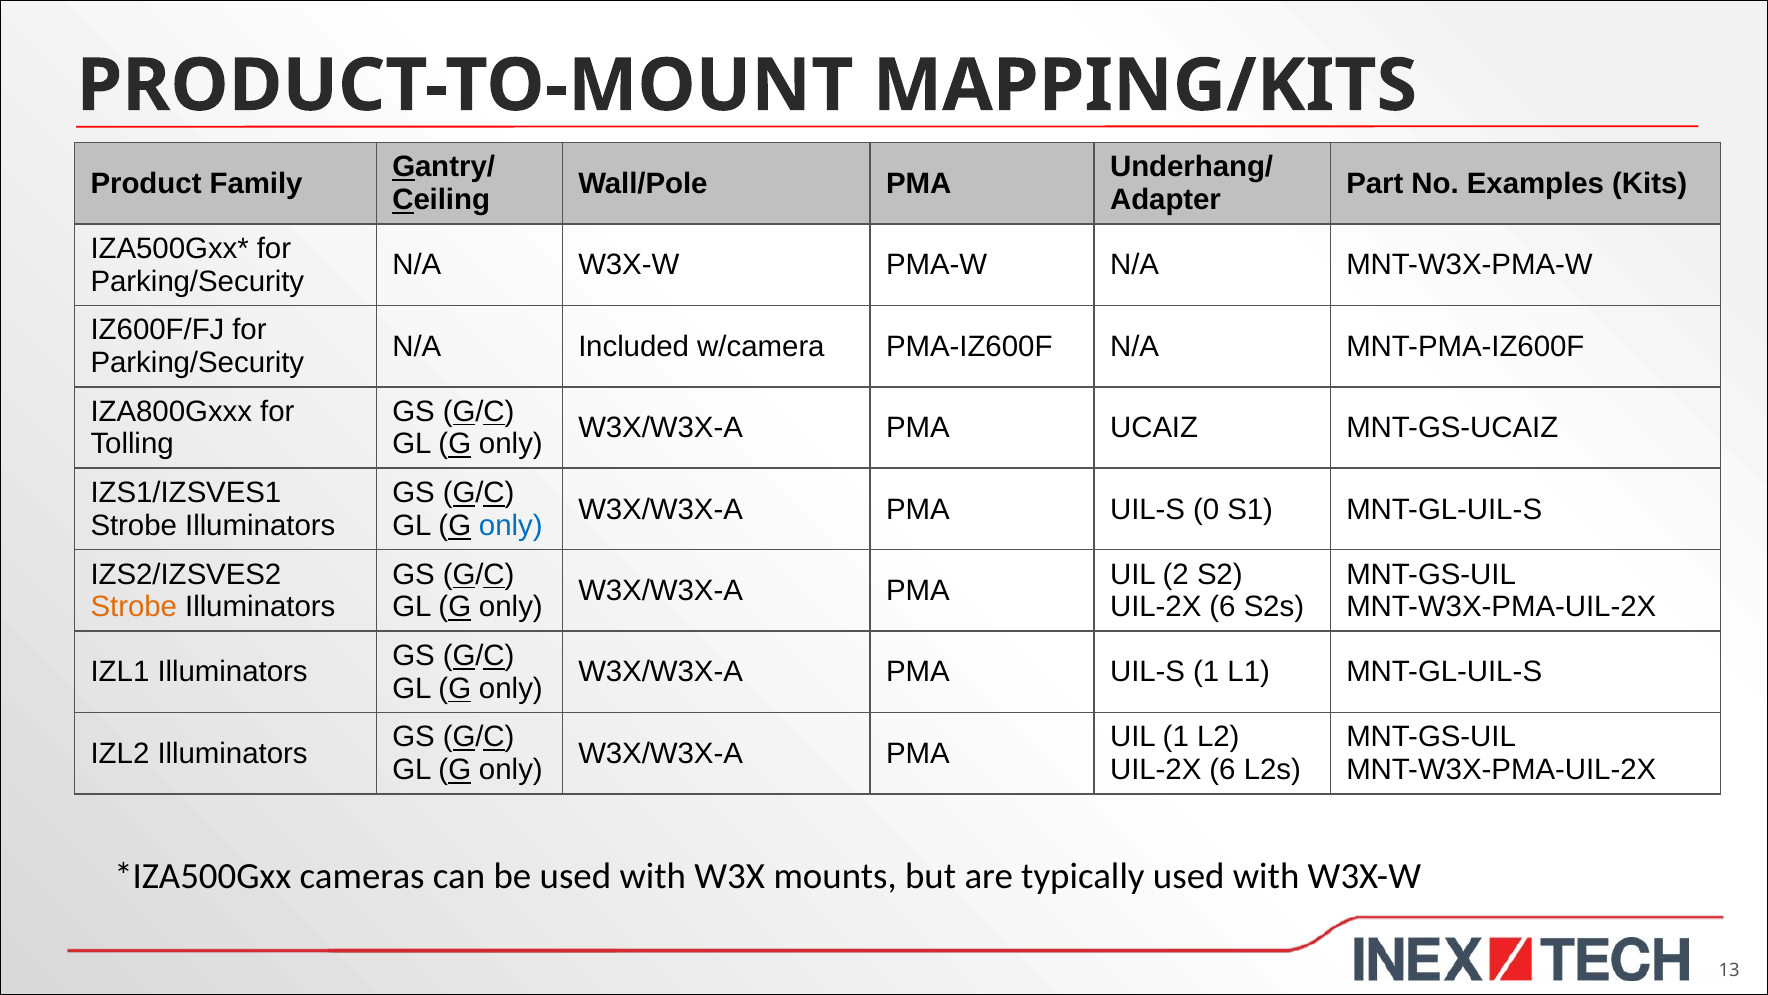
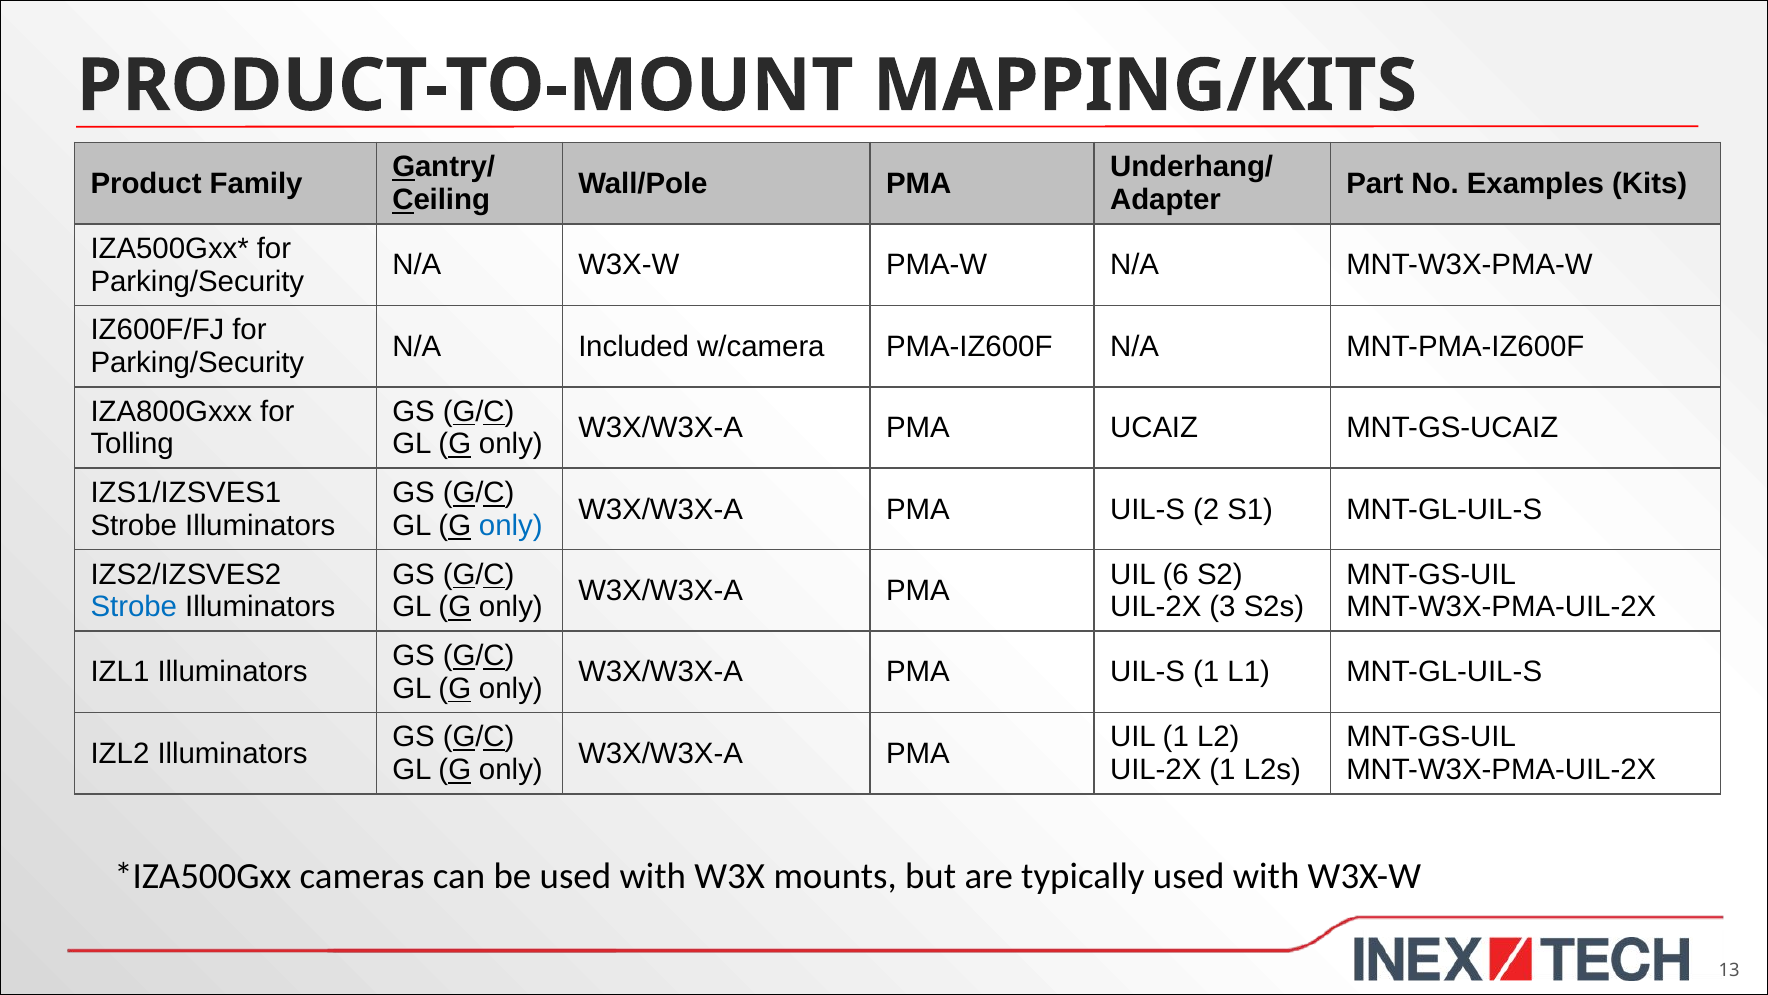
0: 0 -> 2 (1206, 509)
2: 2 -> 6 (1176, 574)
Strobe colour: orange -> blue (134, 607)
6: 6 -> 3 (1222, 607)
6: 6 -> 1 (1222, 770)
